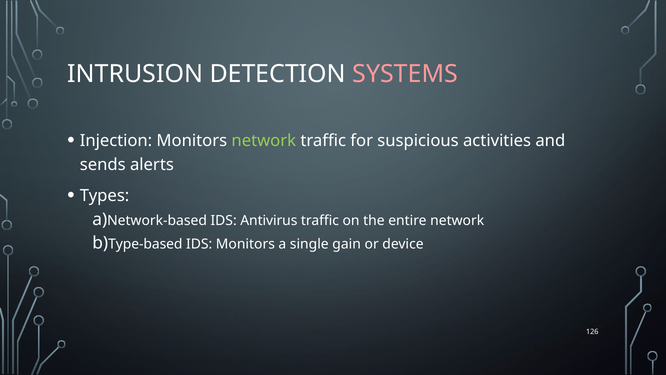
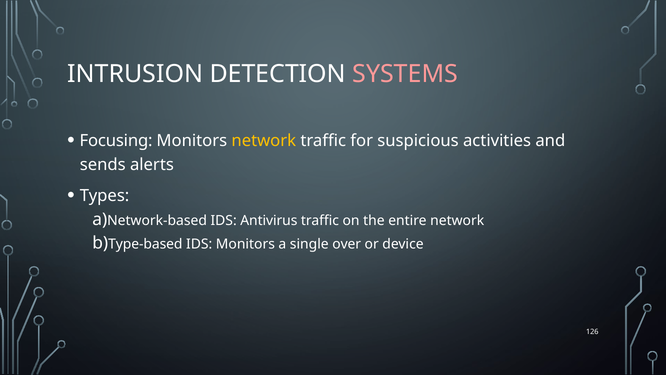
Injection: Injection -> Focusing (116, 141)
network colour: light green -> yellow (264, 141)
gain: gain -> over (347, 244)
